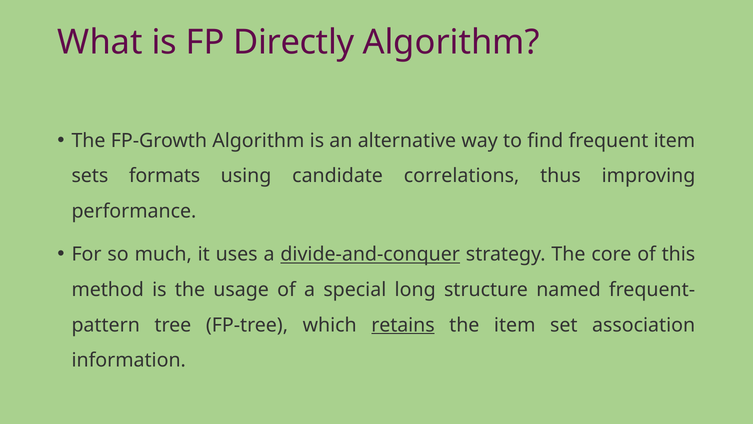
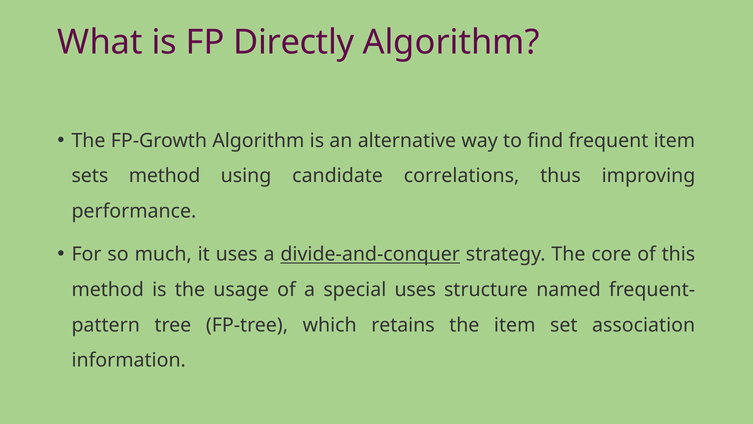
sets formats: formats -> method (165, 176)
special long: long -> uses (415, 289)
retains underline: present -> none (403, 325)
